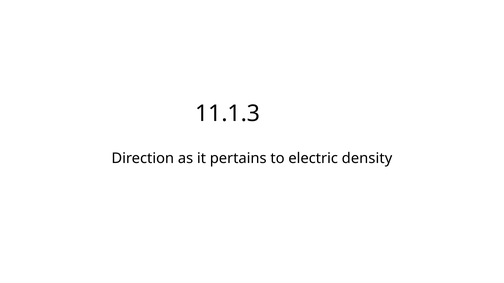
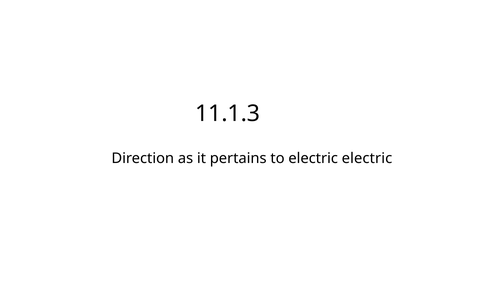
electric density: density -> electric (367, 159)
